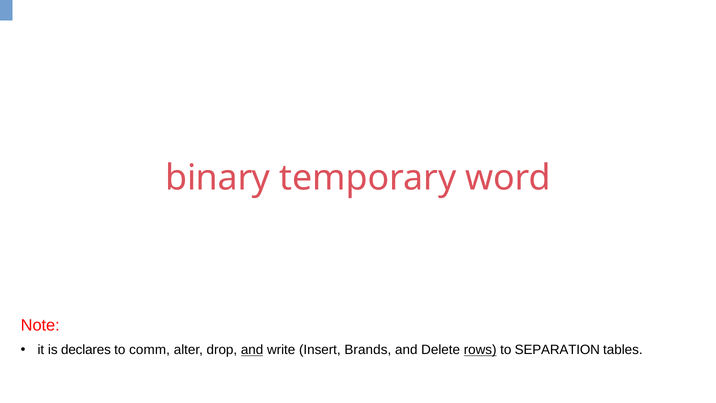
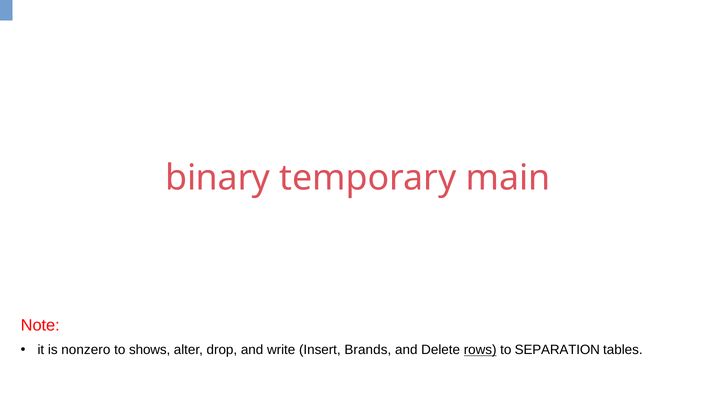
word: word -> main (508, 178)
declares: declares -> nonzero (86, 350)
comm: comm -> shows (150, 350)
and underline: present -> none (252, 350)
